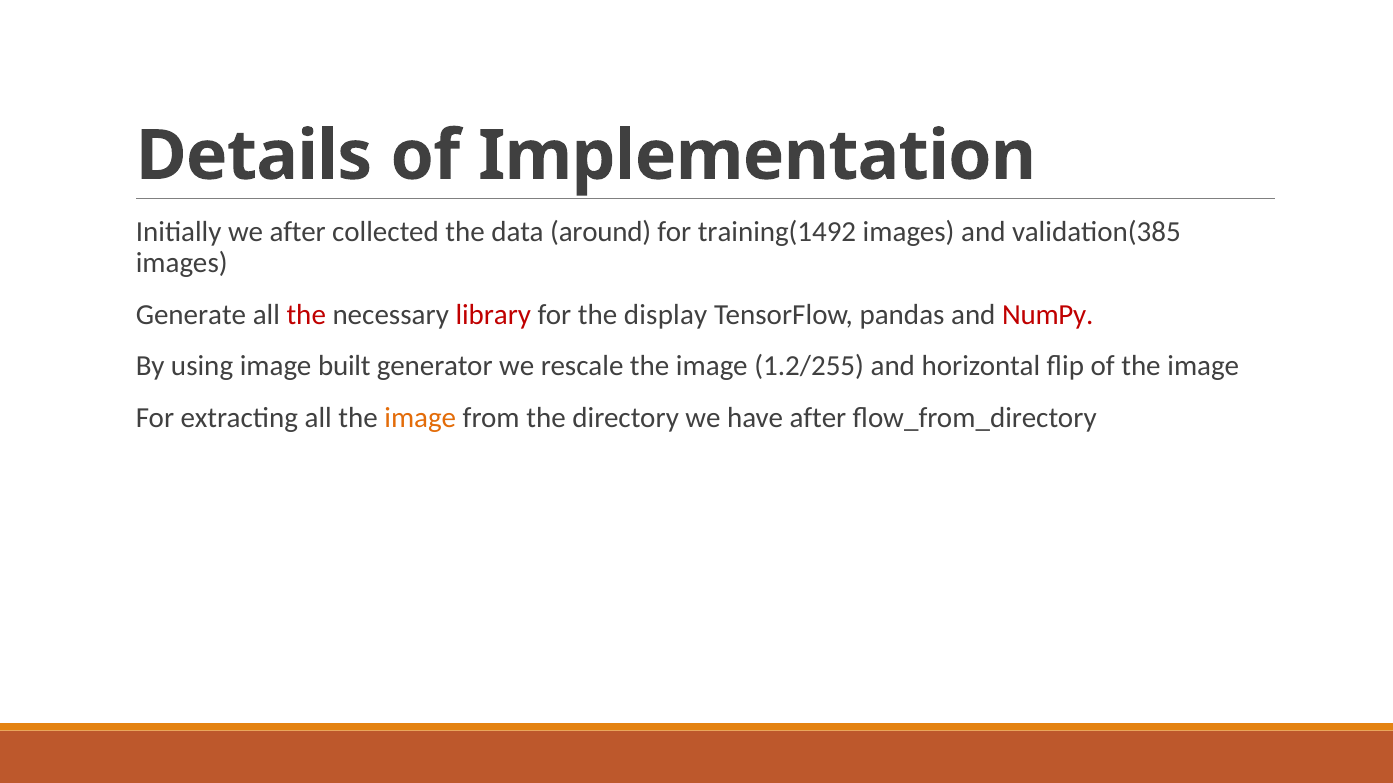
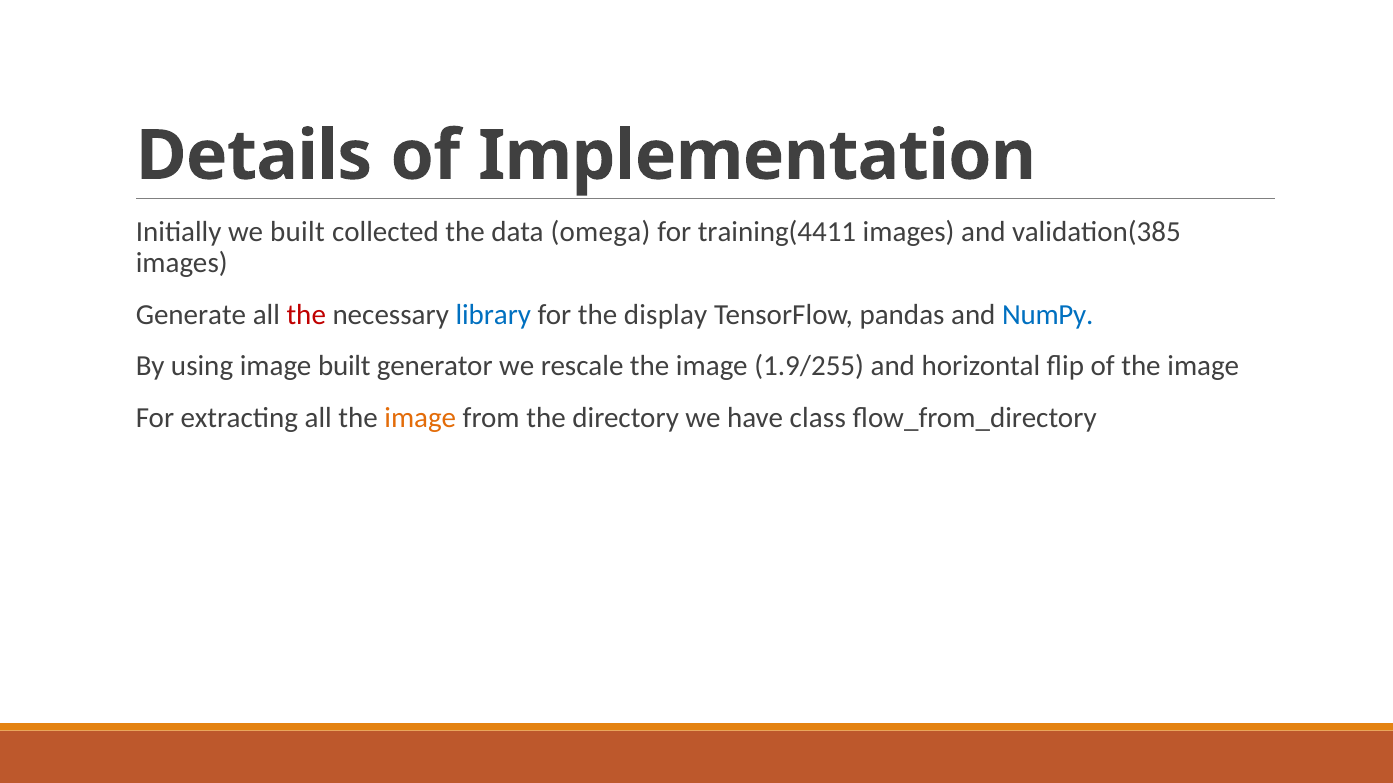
we after: after -> built (297, 232)
around: around -> omega (600, 232)
training(1492: training(1492 -> training(4411 (777, 232)
library colour: red -> blue (493, 315)
NumPy colour: red -> blue (1048, 315)
1.2/255: 1.2/255 -> 1.9/255 (809, 366)
have after: after -> class (818, 418)
